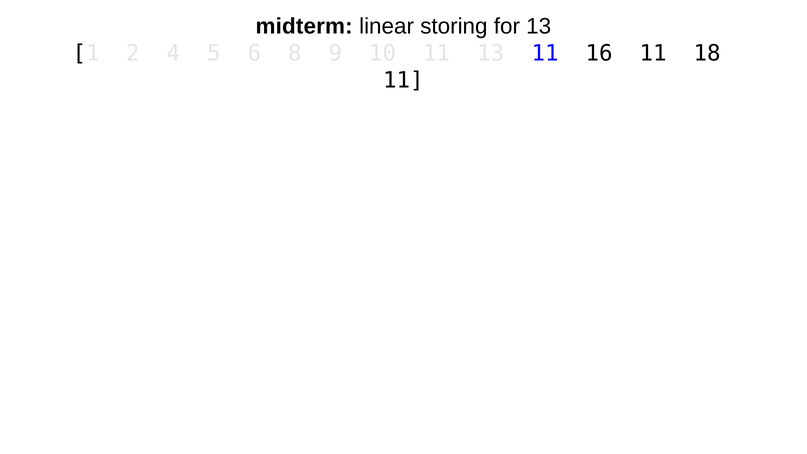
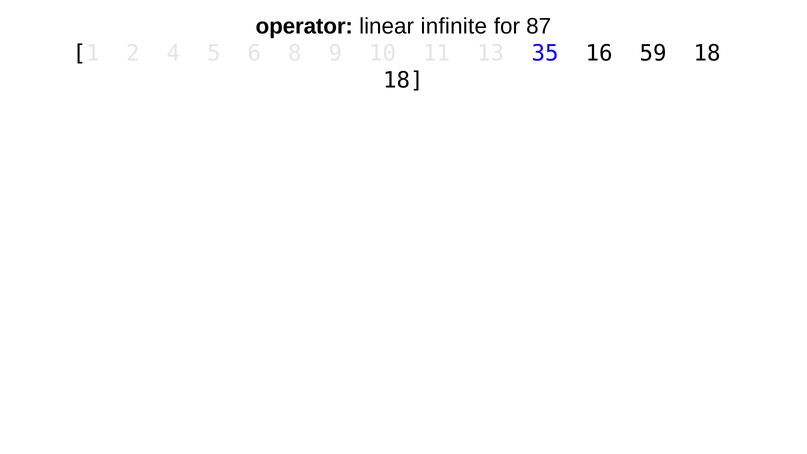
midterm: midterm -> operator (304, 27)
storing: storing -> infinite (454, 27)
for 13: 13 -> 87 (539, 27)
13 11: 11 -> 35 (545, 53)
16 11: 11 -> 59 (653, 53)
11: 11 -> 18 (404, 80)
